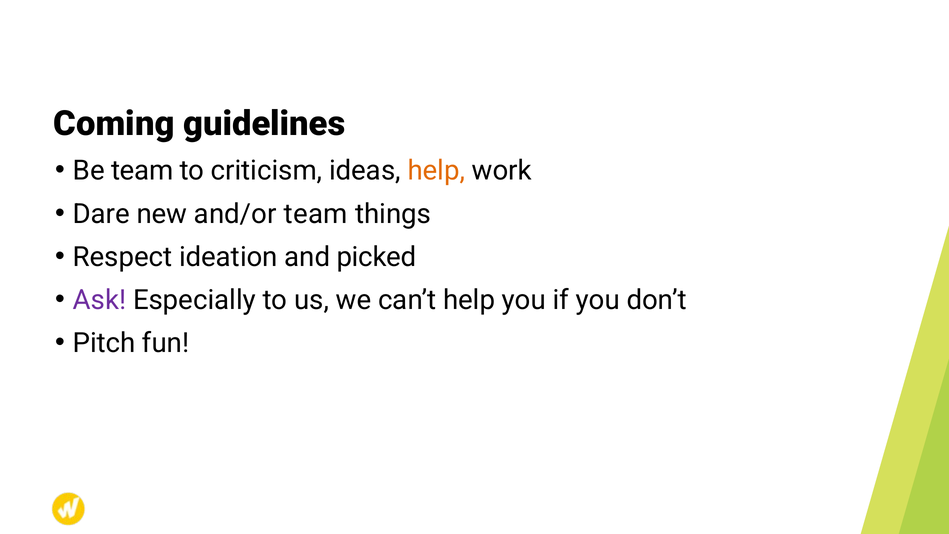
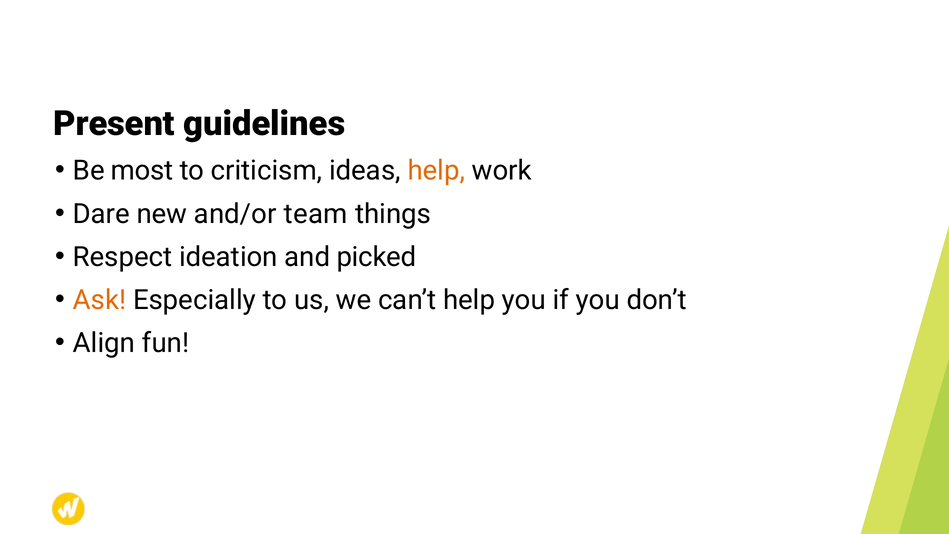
Coming: Coming -> Present (114, 124)
Be team: team -> most (142, 171)
Ask colour: purple -> orange (100, 300)
Pitch: Pitch -> Align (104, 343)
